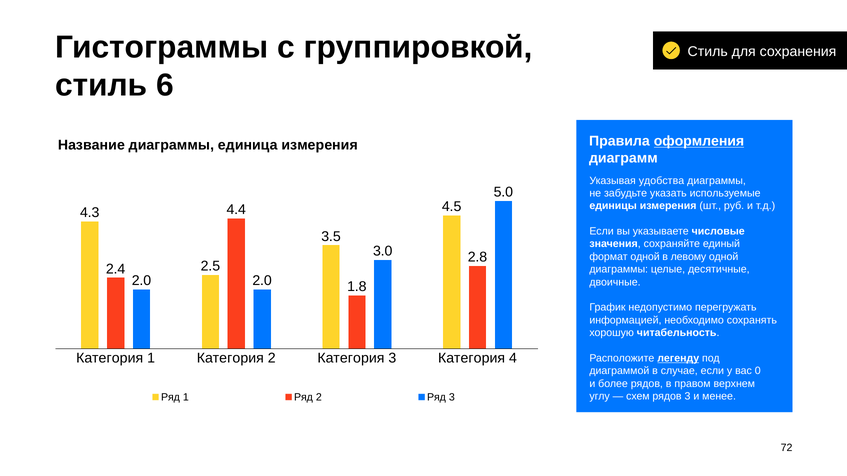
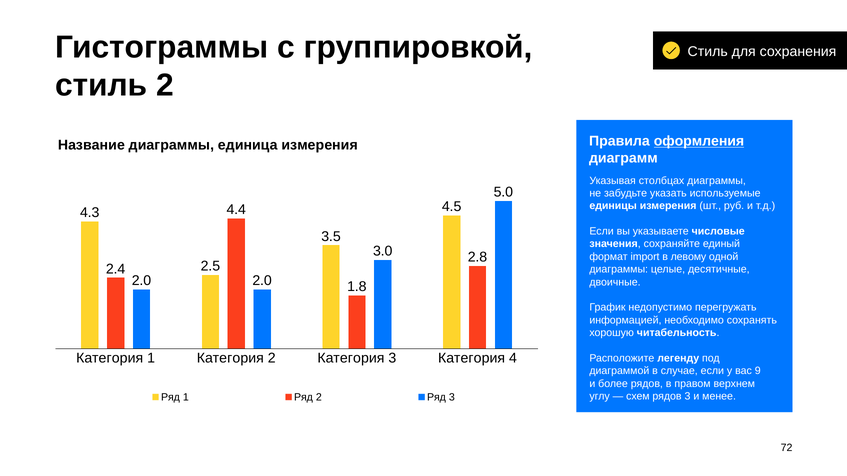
стиль 6: 6 -> 2 (165, 85)
удобства: удобства -> столбцах (662, 181)
формат одной: одной -> import (645, 257)
легенду underline: present -> none (678, 359)
0: 0 -> 9 (758, 371)
